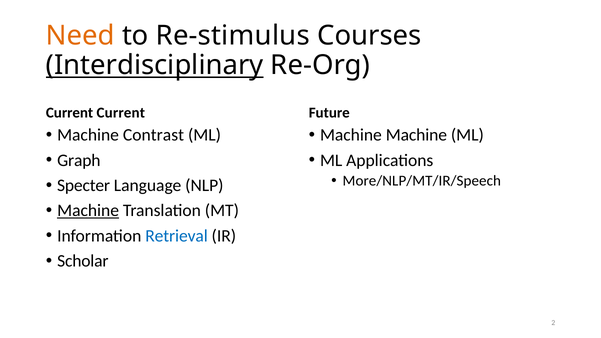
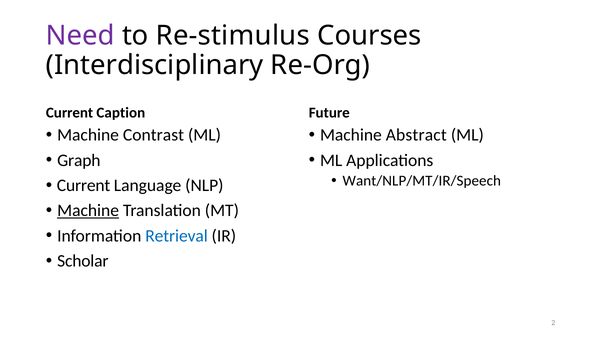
Need colour: orange -> purple (80, 36)
Interdisciplinary underline: present -> none (155, 65)
Current Current: Current -> Caption (121, 113)
Machine Machine: Machine -> Abstract (416, 135)
More/NLP/MT/IR/Speech: More/NLP/MT/IR/Speech -> Want/NLP/MT/IR/Speech (422, 181)
Specter: Specter -> Current (84, 186)
